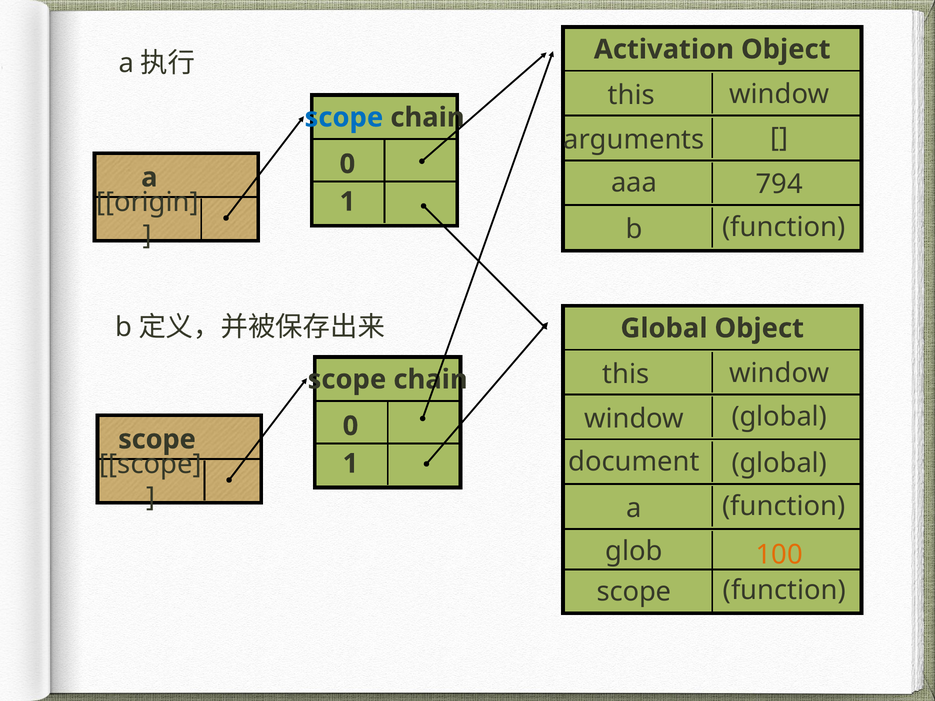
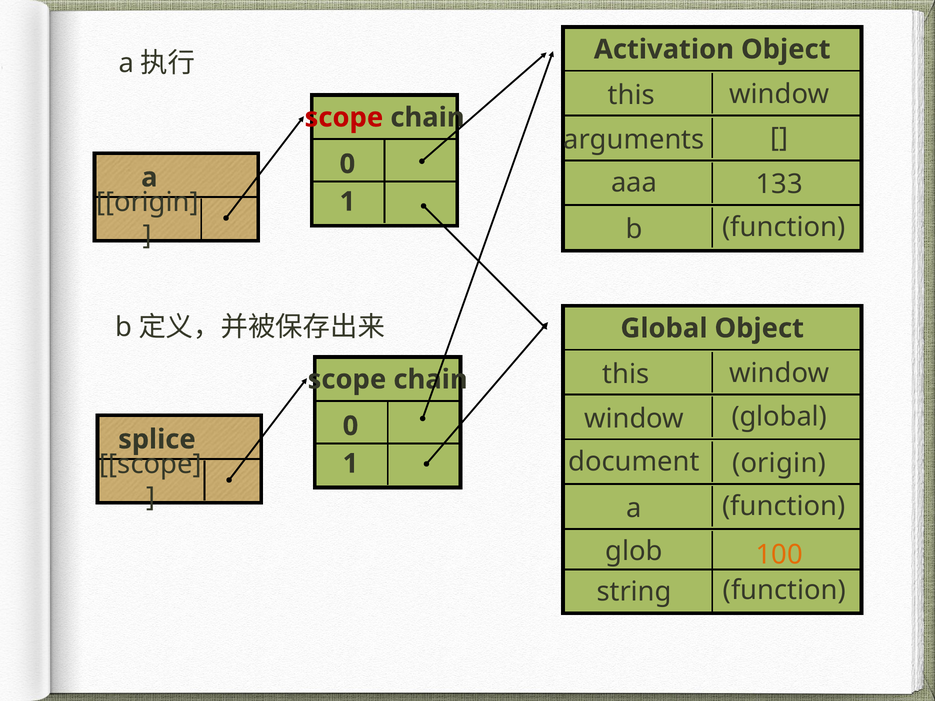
scope colour: blue -> red (344, 118)
794: 794 -> 133 (779, 184)
scope: scope -> splice (157, 440)
document global: global -> origin (779, 463)
scope: scope -> string (634, 592)
